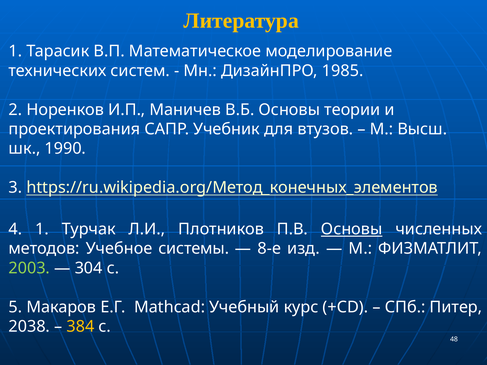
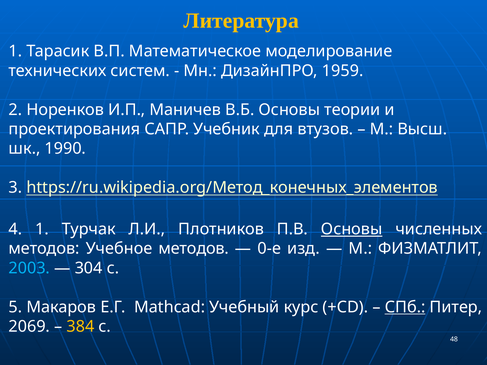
1985: 1985 -> 1959 (343, 71)
Учебное системы: системы -> методов (194, 249)
8-е: 8-е -> 0-е (269, 249)
2003 colour: light green -> light blue (29, 268)
СПб underline: none -> present (405, 307)
2038: 2038 -> 2069 (29, 327)
